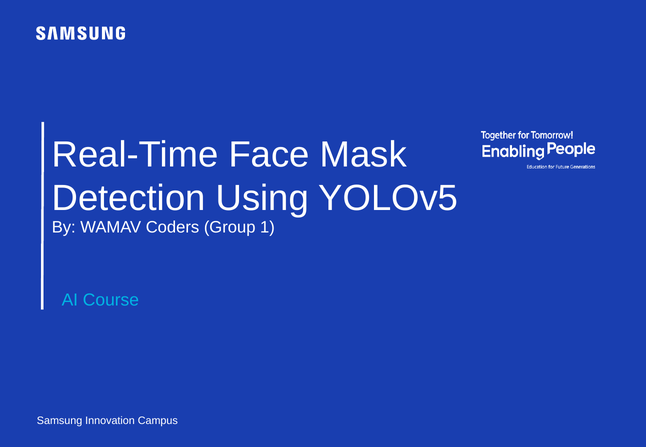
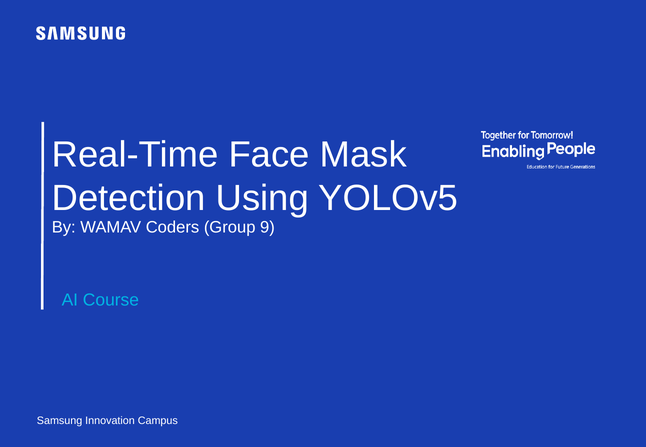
1: 1 -> 9 (267, 228)
